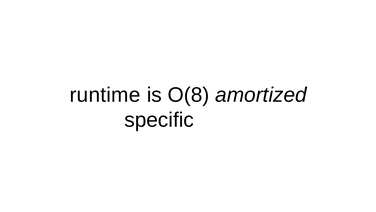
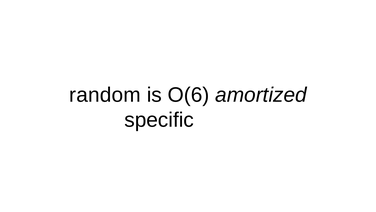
runtime: runtime -> random (105, 95)
O(8: O(8 -> O(6 (188, 95)
